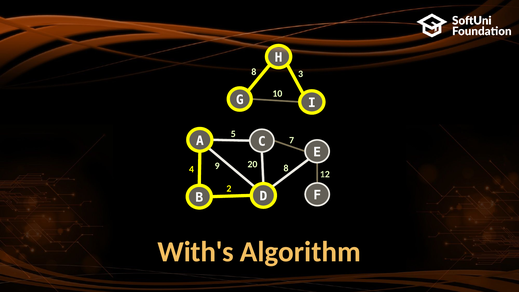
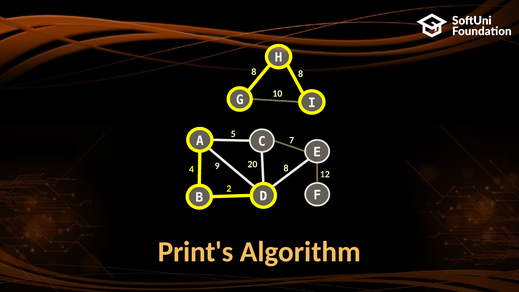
8 3: 3 -> 8 (301, 74)
With's: With's -> Print's (196, 252)
